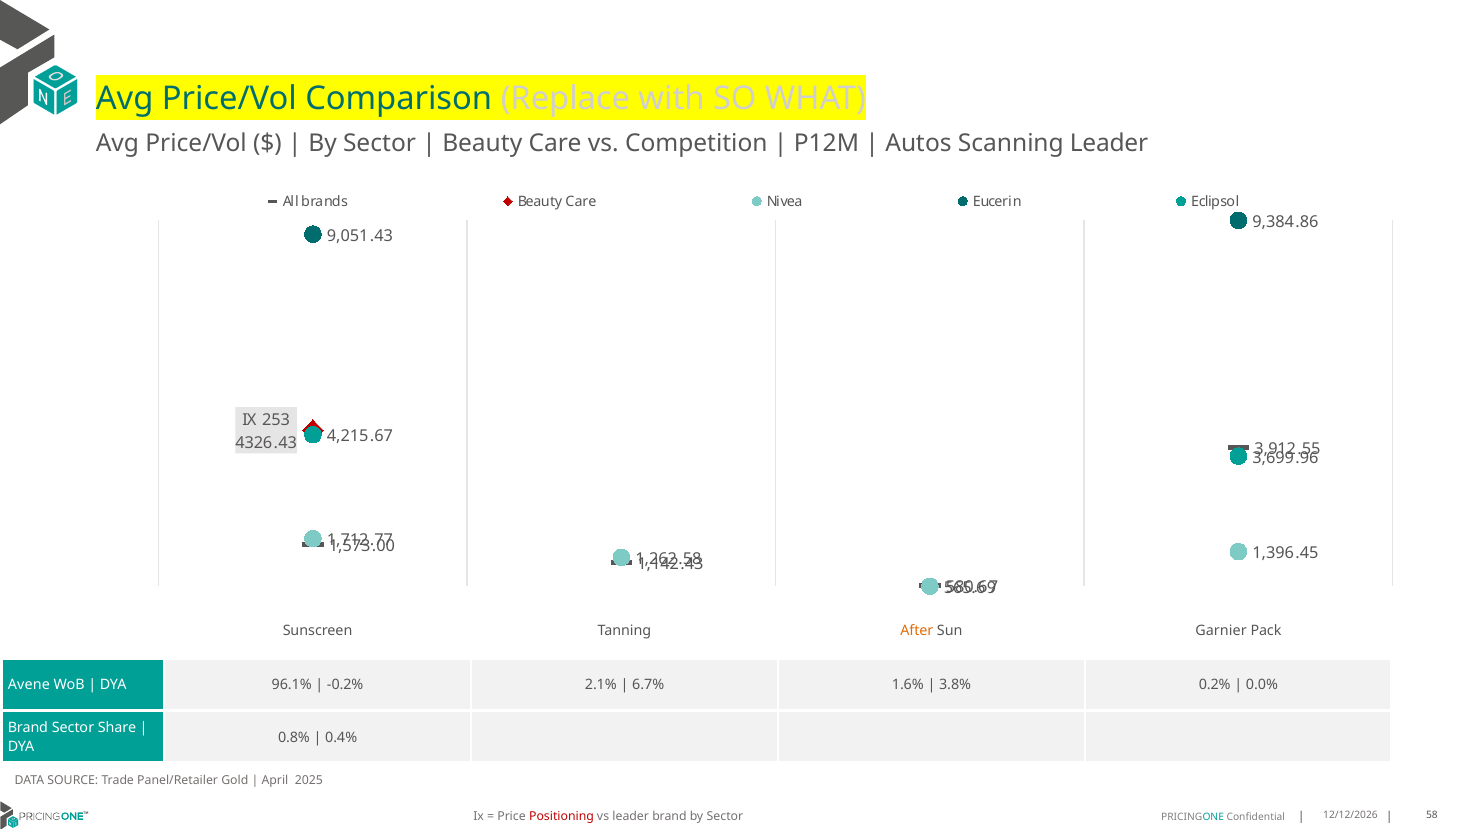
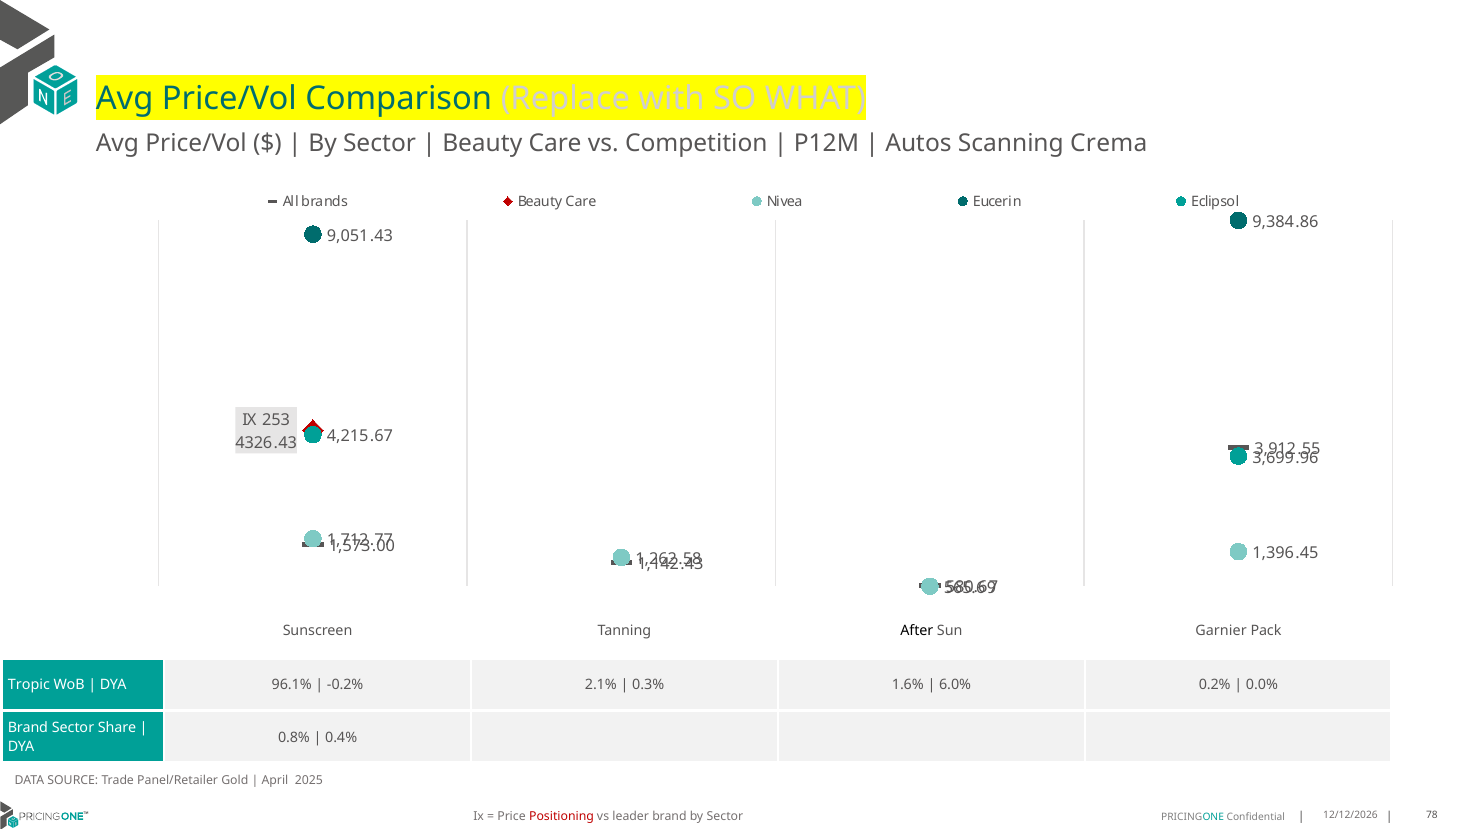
Scanning Leader: Leader -> Crema (1109, 144)
After colour: orange -> black (917, 631)
Avene: Avene -> Tropic (29, 685)
6.7%: 6.7% -> 0.3% (648, 685)
3.8%: 3.8% -> 6.0% (955, 685)
58: 58 -> 78 (1432, 815)
